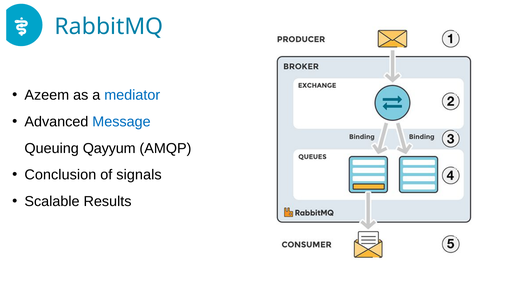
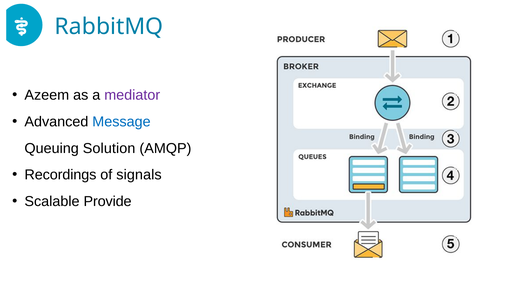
mediator colour: blue -> purple (132, 95)
Qayyum: Qayyum -> Solution (109, 149)
Conclusion: Conclusion -> Recordings (60, 175)
Results: Results -> Provide (108, 202)
